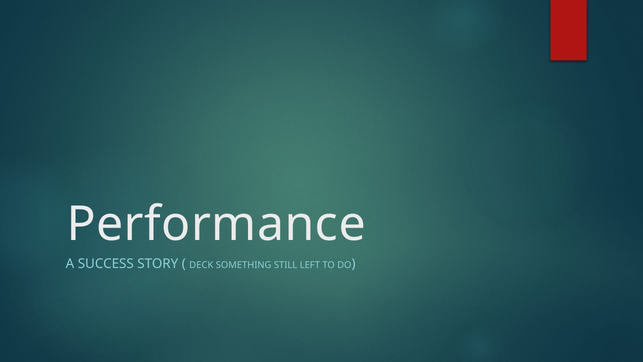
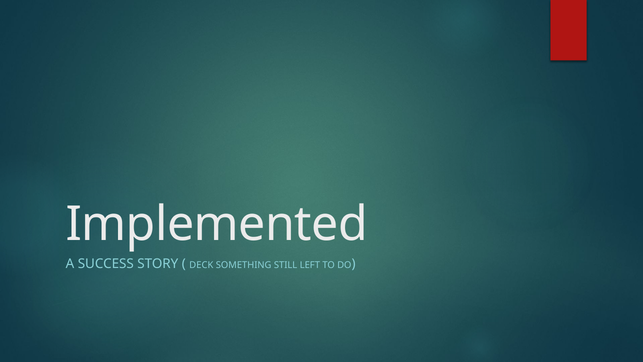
Performance: Performance -> Implemented (217, 224)
